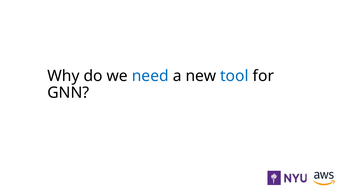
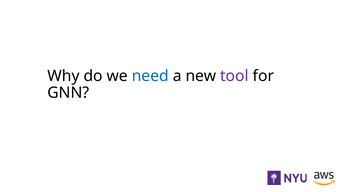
tool colour: blue -> purple (234, 76)
